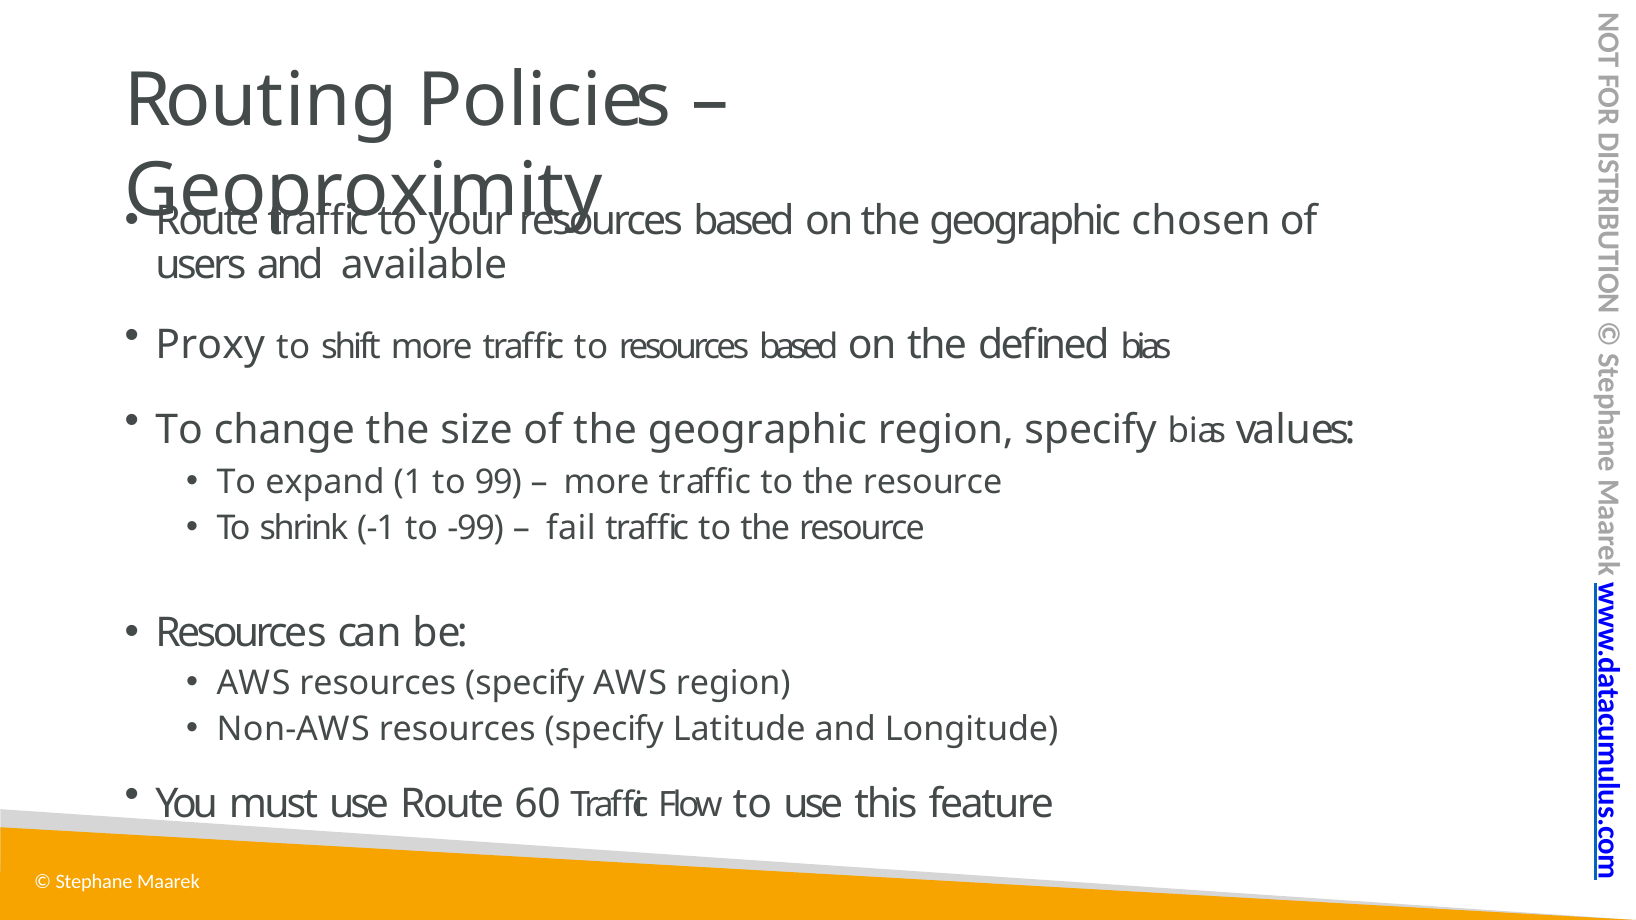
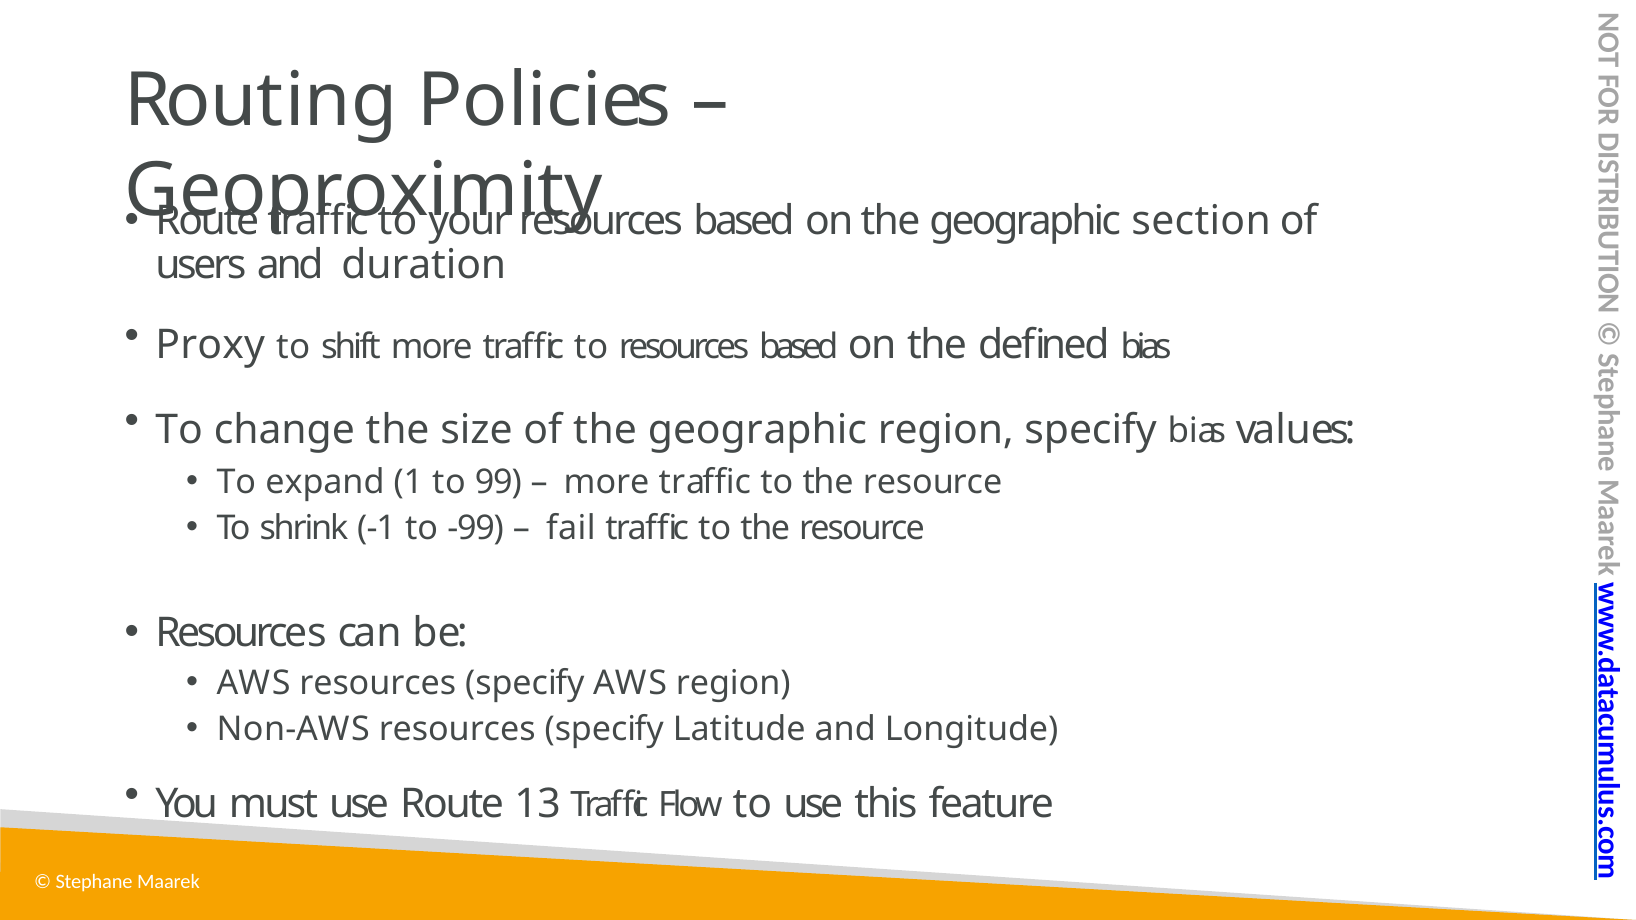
chosen: chosen -> section (1201, 221)
available: available -> duration (424, 266)
60: 60 -> 13 (538, 804)
